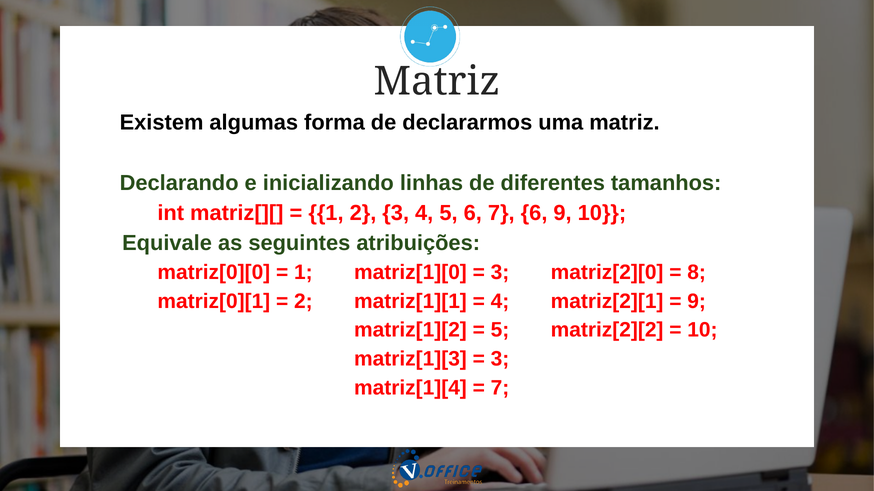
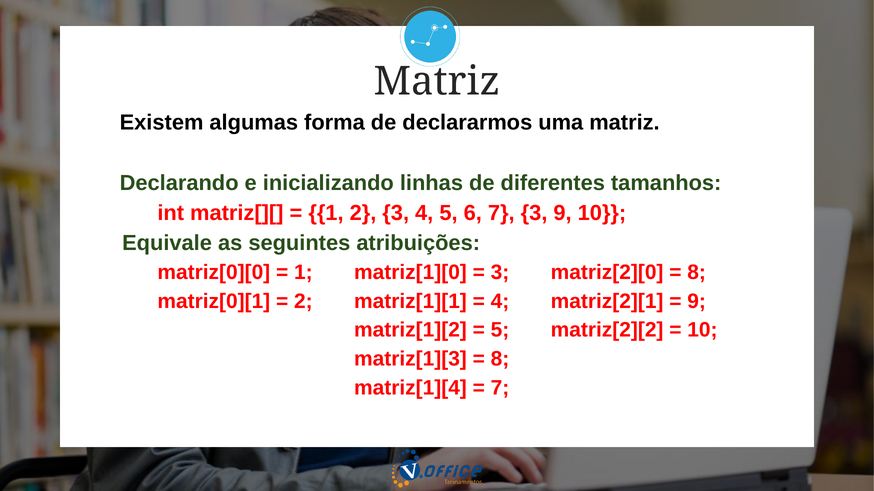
7 6: 6 -> 3 (534, 213)
3: 3 -> 8 (500, 359)
